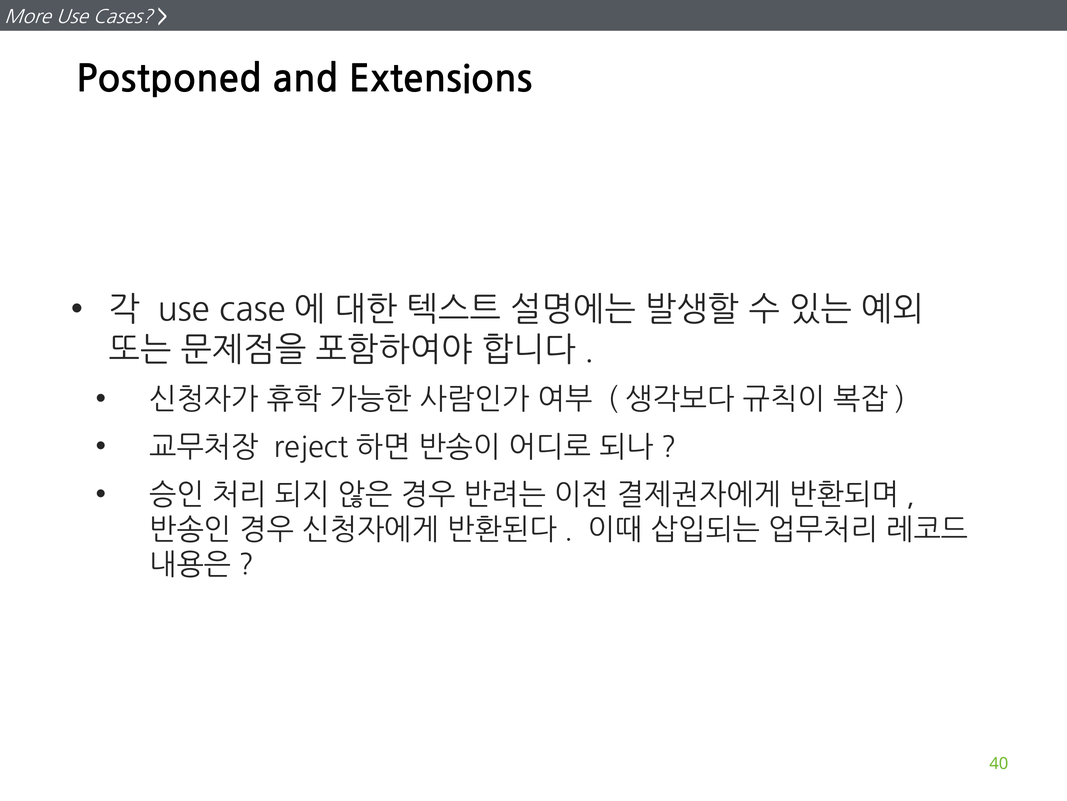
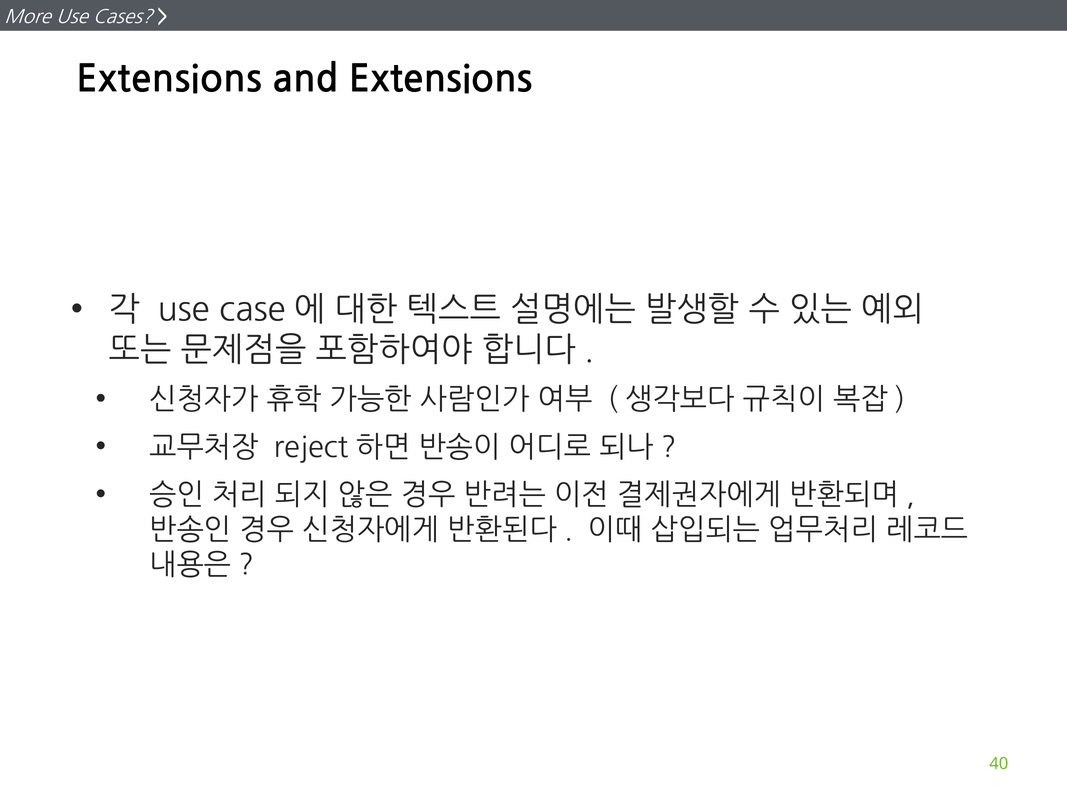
Postponed: Postponed -> Extensions (169, 79)
